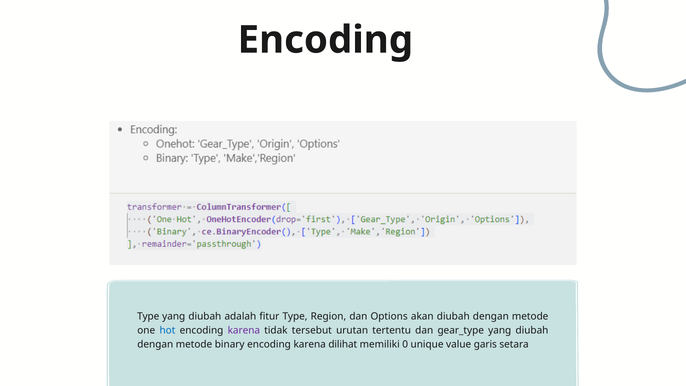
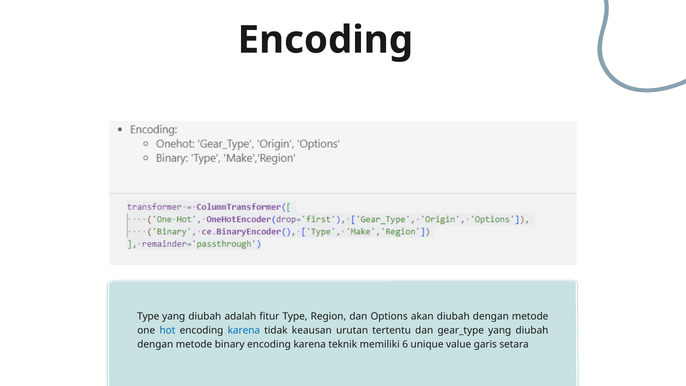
karena colour: purple -> blue (244, 330)
tersebut: tersebut -> keausan (312, 330)
dilihat: dilihat -> teknik (343, 344)
0: 0 -> 6 (405, 344)
